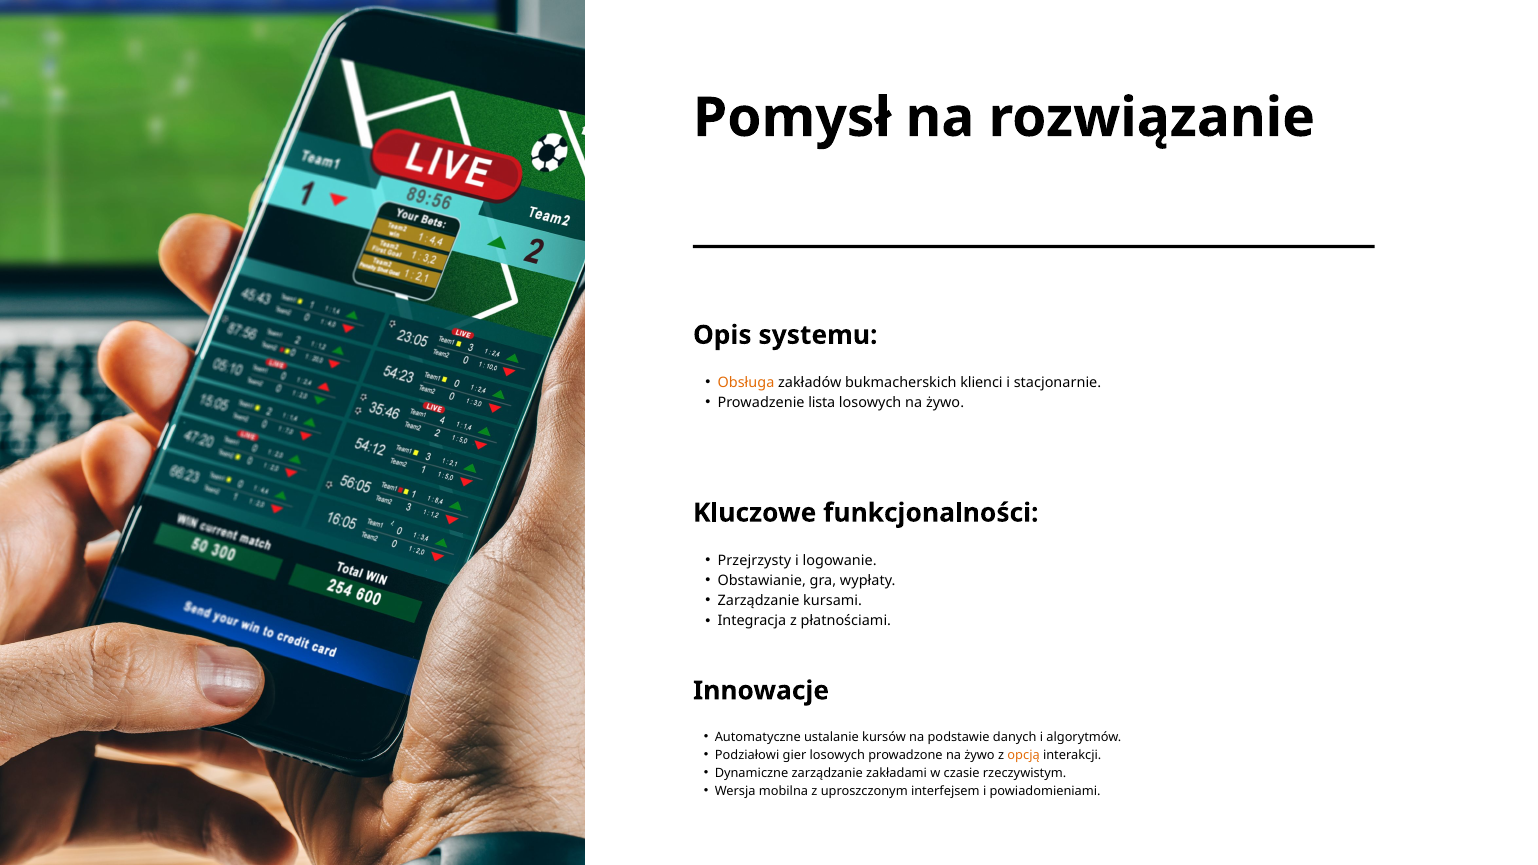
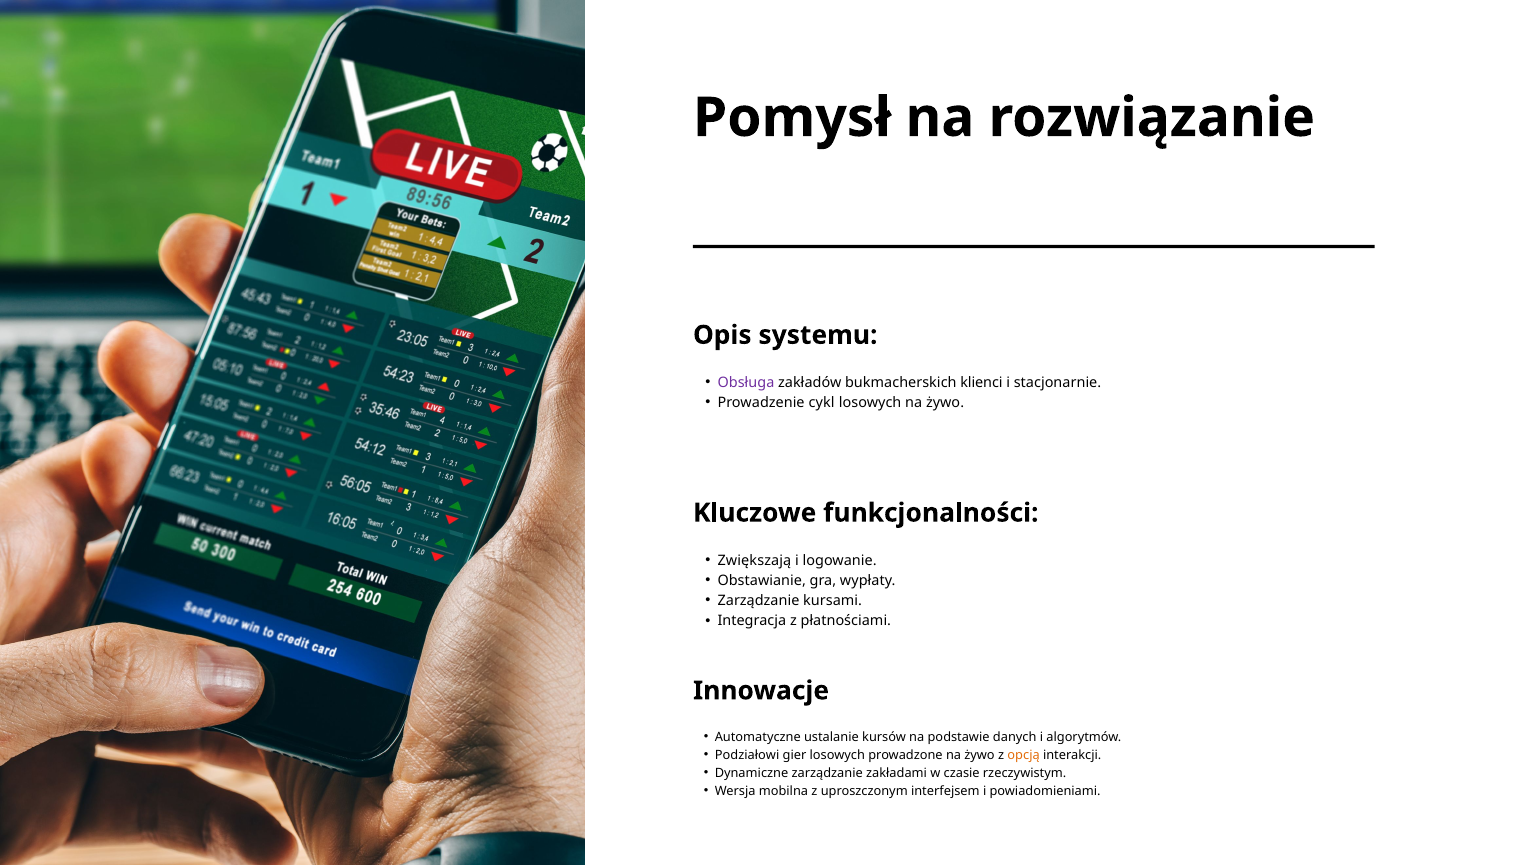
Obsługa colour: orange -> purple (746, 383)
lista: lista -> cykl (822, 403)
Przejrzysty: Przejrzysty -> Zwiększają (754, 560)
